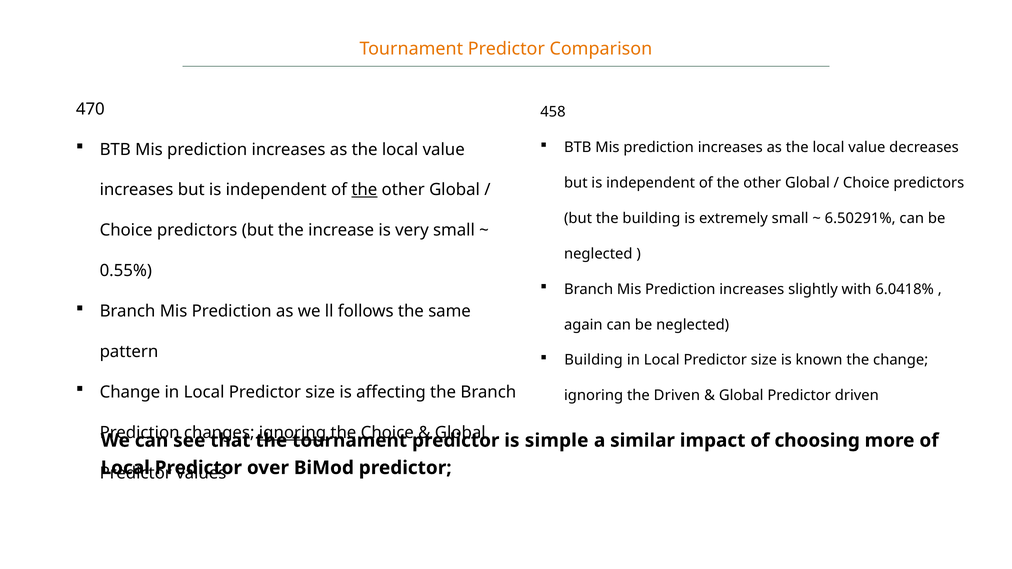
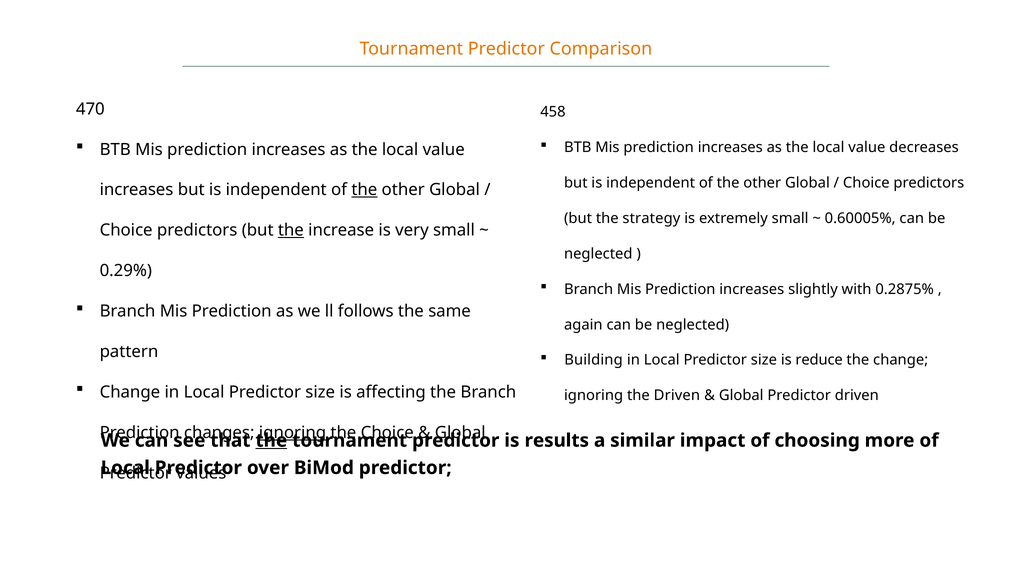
the building: building -> strategy (651, 218)
6.50291%: 6.50291% -> 0.60005% (860, 218)
the underline: none -> present (291, 230)
0.55%: 0.55% -> 0.29% (126, 271)
6.0418%: 6.0418% -> 0.2875% (905, 289)
known: known -> reduce (819, 360)
the underline: none -> present (271, 441)
simple: simple -> results (557, 441)
